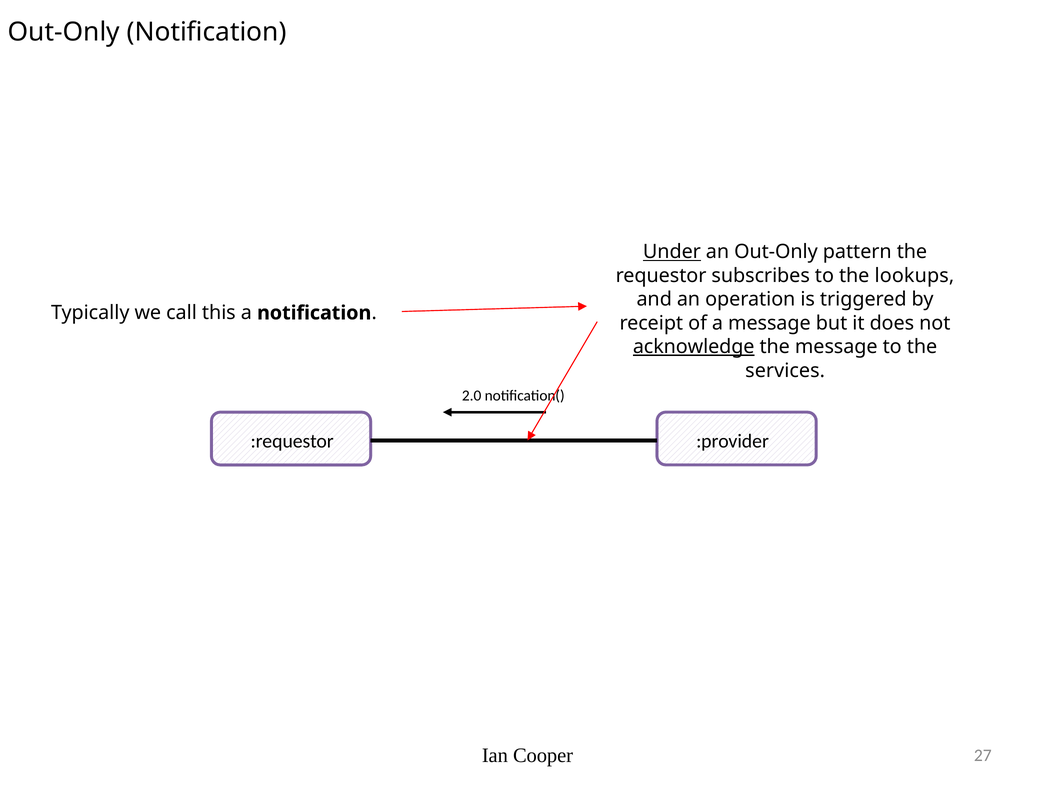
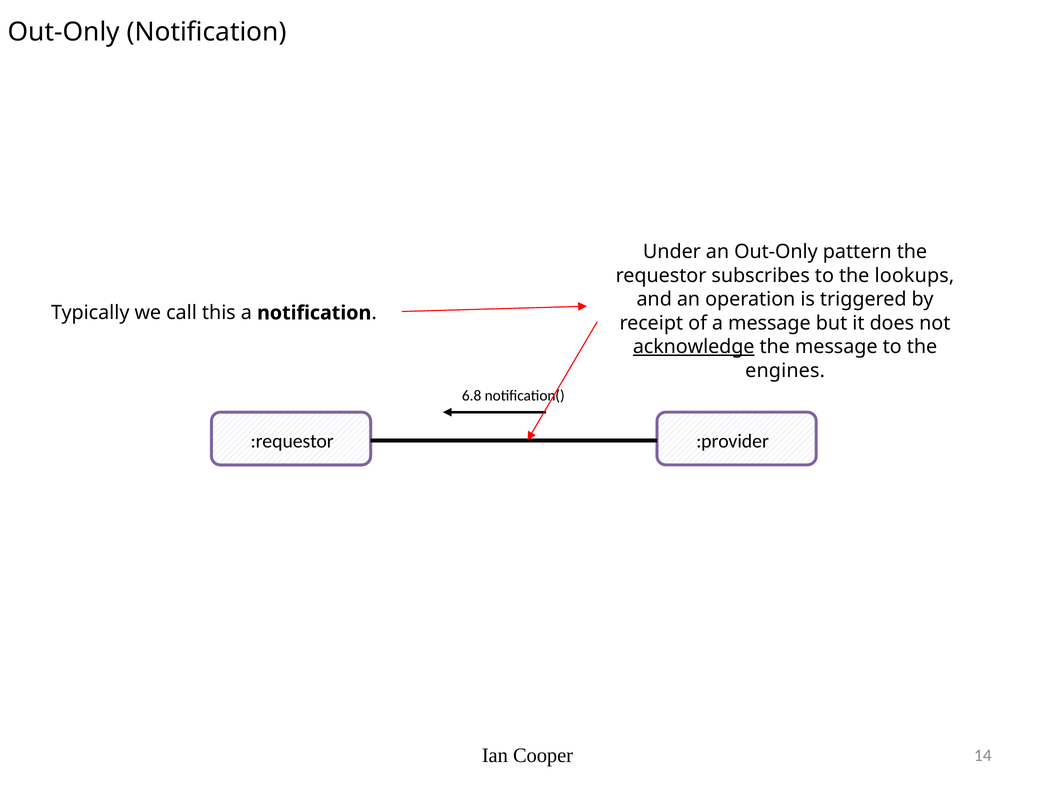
Under underline: present -> none (672, 252)
services: services -> engines (785, 371)
2.0: 2.0 -> 6.8 (472, 396)
27: 27 -> 14 (983, 755)
